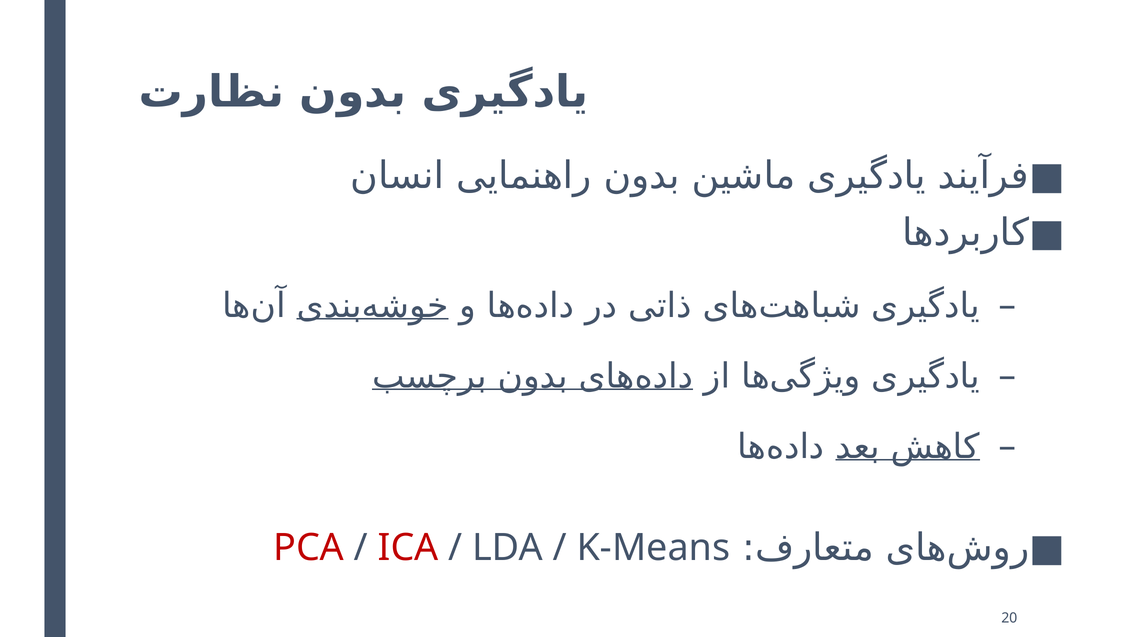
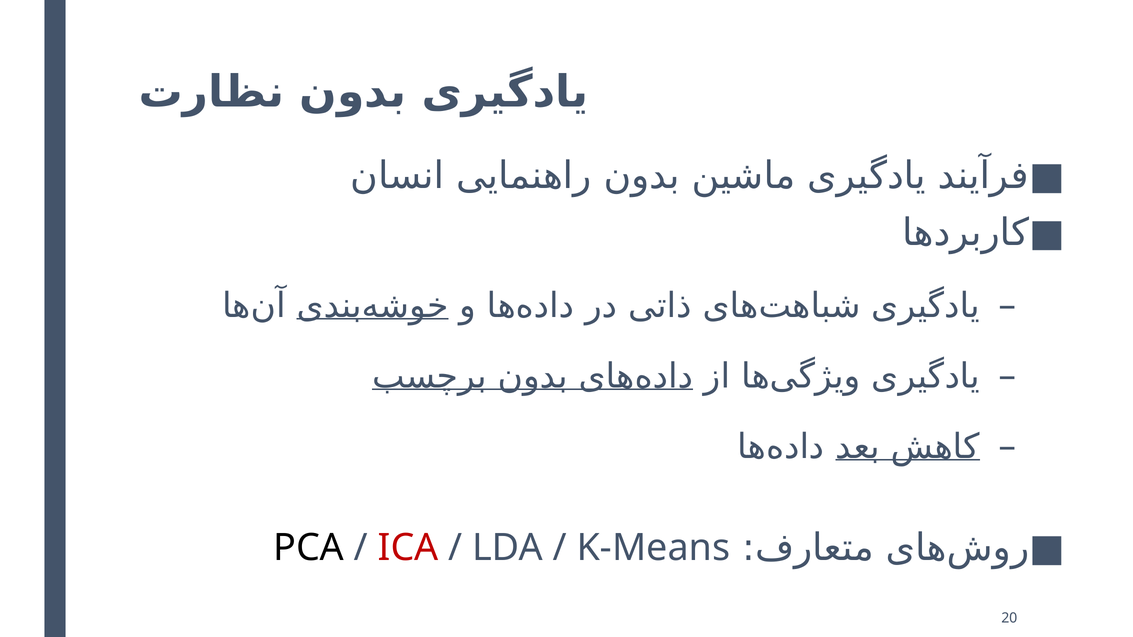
PCA colour: red -> black (309, 548)
